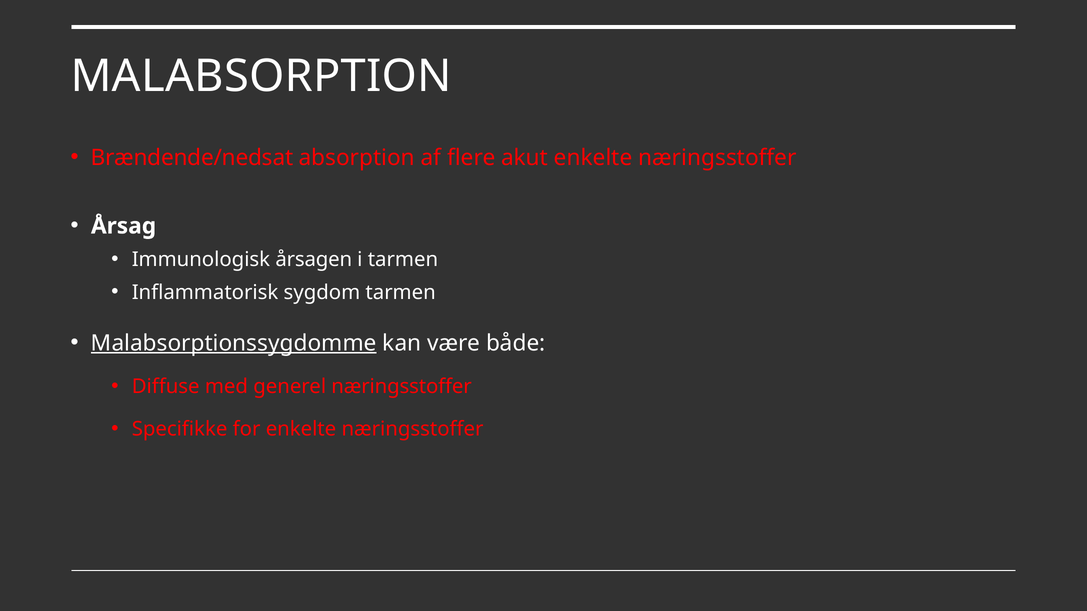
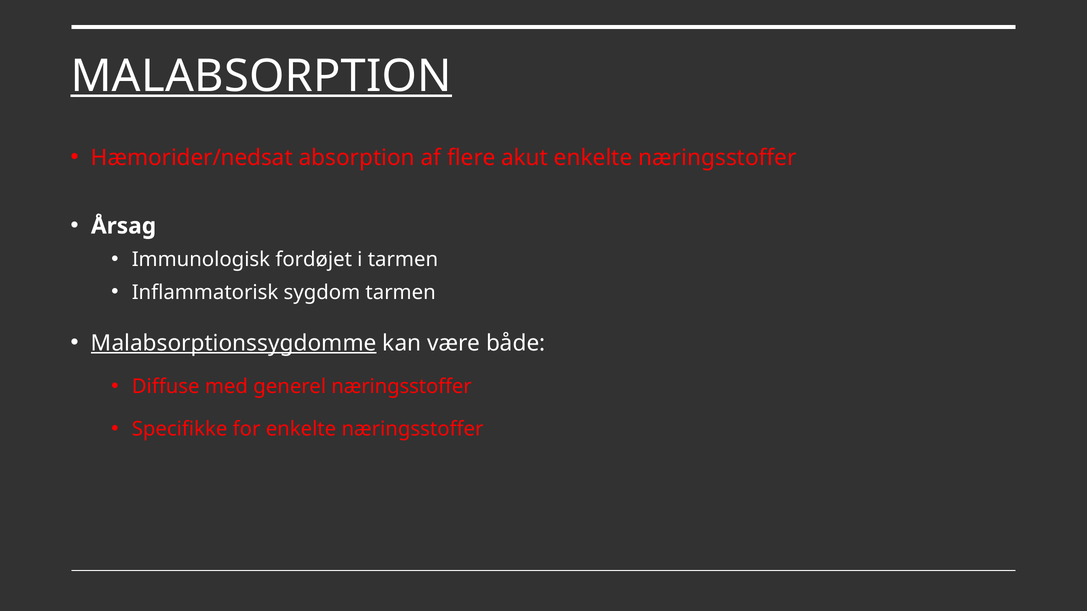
MALABSORPTION underline: none -> present (261, 76)
Brændende/nedsat: Brændende/nedsat -> Hæmorider/nedsat (192, 158)
årsagen: årsagen -> fordøjet (314, 260)
